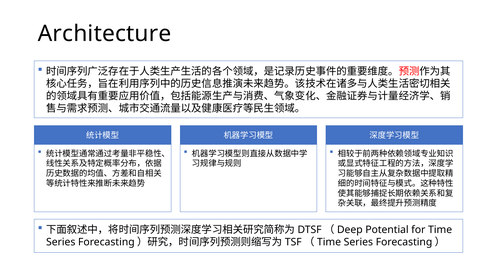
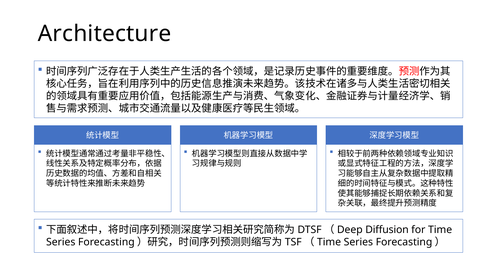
Potential: Potential -> Diffusion (387, 230)
